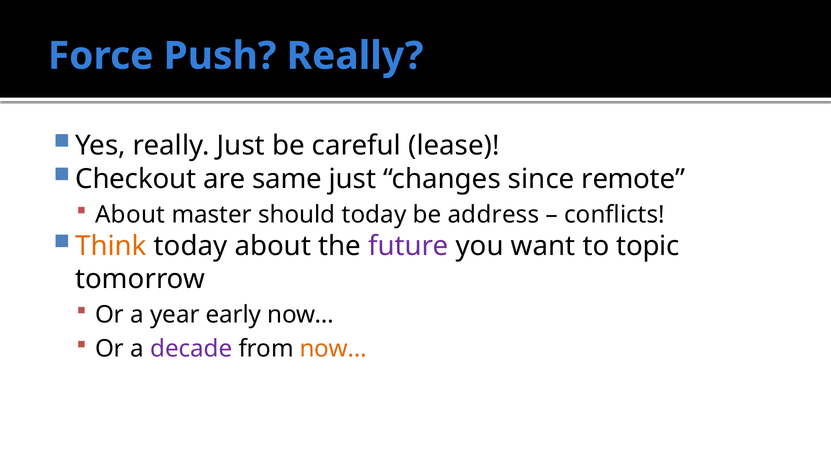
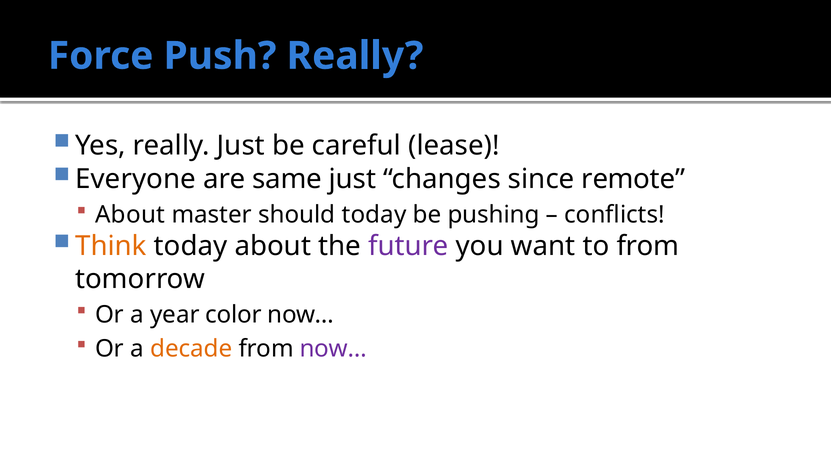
Checkout: Checkout -> Everyone (136, 179)
address: address -> pushing (494, 215)
to topic: topic -> from (648, 246)
early: early -> color (234, 315)
decade colour: purple -> orange (191, 349)
now… colour: orange -> purple (333, 349)
